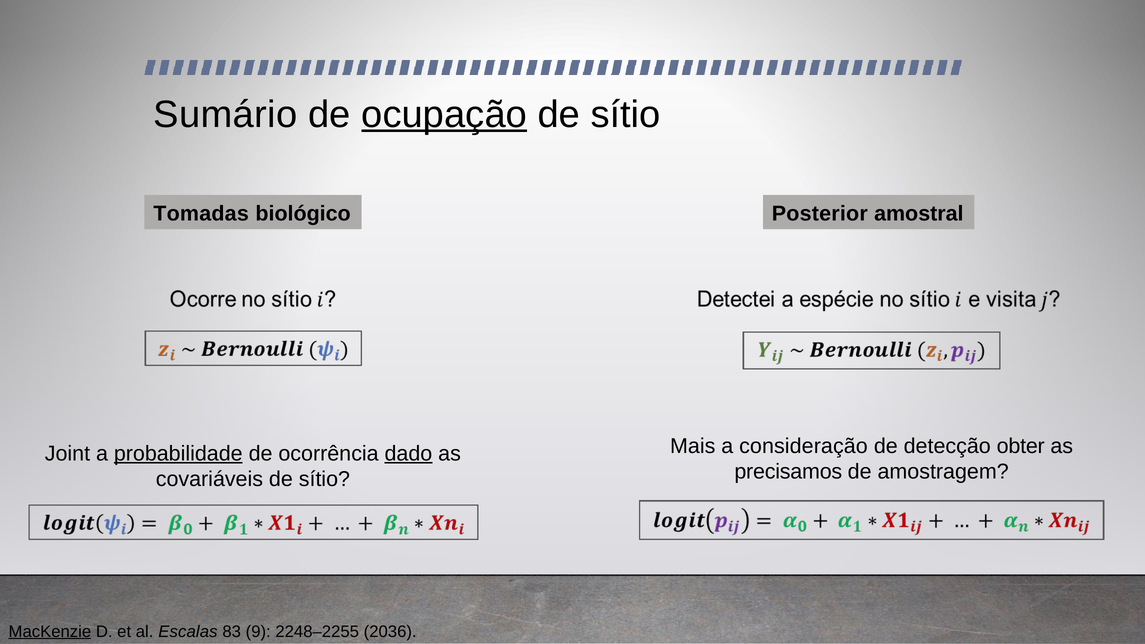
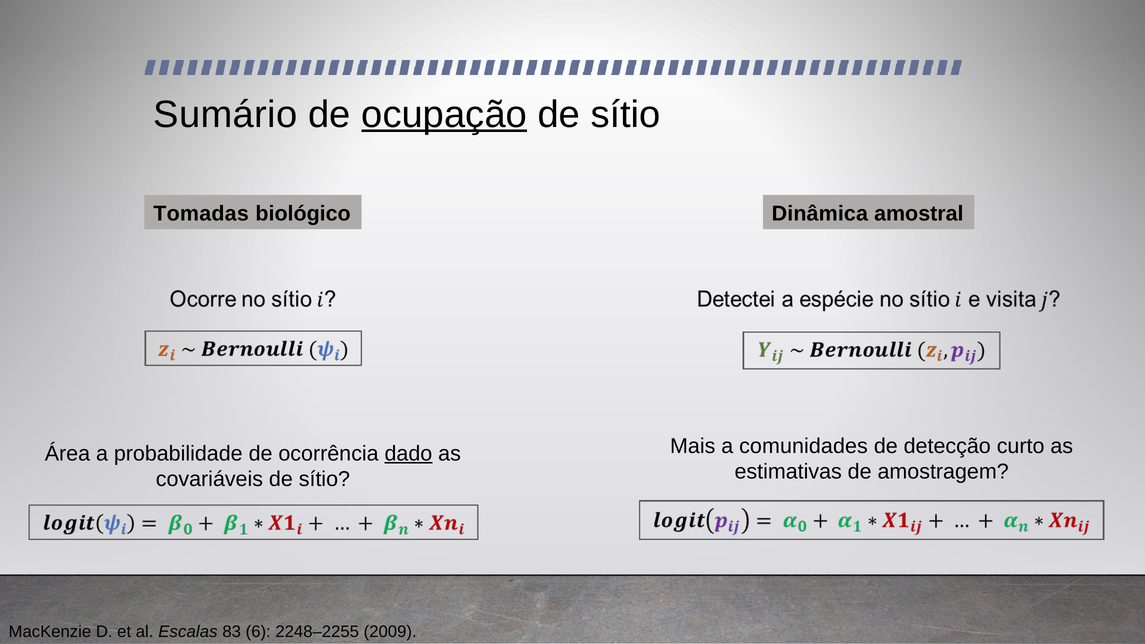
Posterior: Posterior -> Dinâmica (820, 214)
consideração: consideração -> comunidades (803, 446)
obter: obter -> curto (1021, 446)
Joint: Joint -> Área (67, 454)
probabilidade underline: present -> none (178, 454)
precisamos: precisamos -> estimativas (788, 472)
MacKenzie underline: present -> none (50, 632)
9: 9 -> 6 (258, 632)
2036: 2036 -> 2009 (390, 632)
